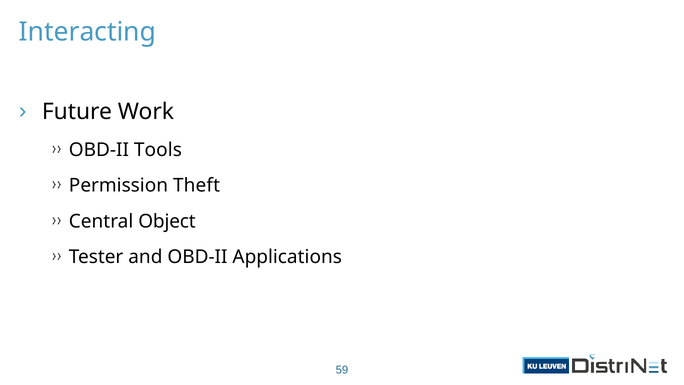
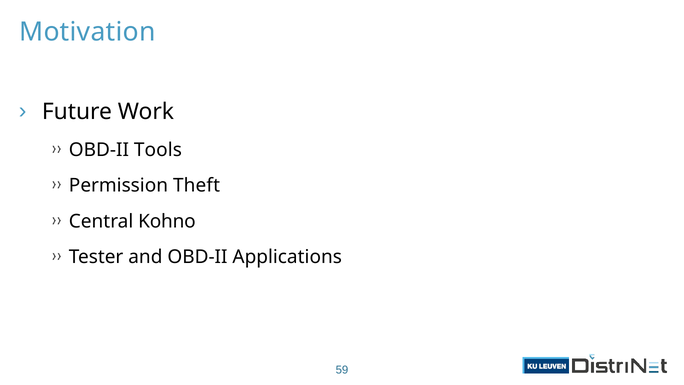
Interacting: Interacting -> Motivation (87, 32)
Object: Object -> Kohno (167, 221)
